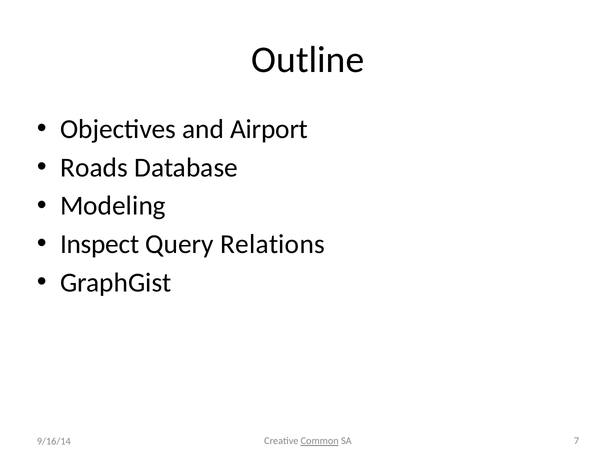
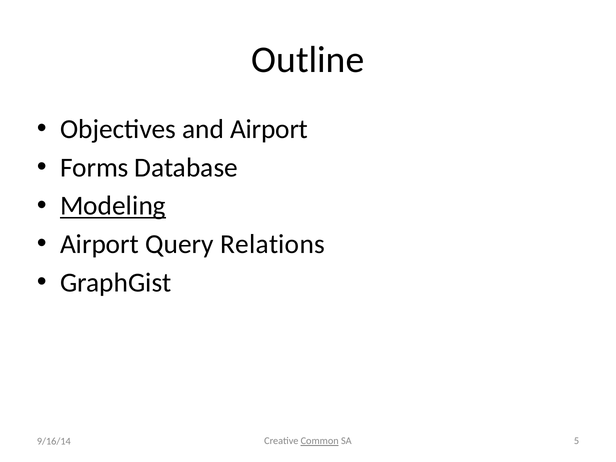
Roads: Roads -> Forms (94, 168)
Modeling underline: none -> present (113, 206)
Inspect: Inspect -> Airport (100, 244)
7: 7 -> 5 (576, 441)
